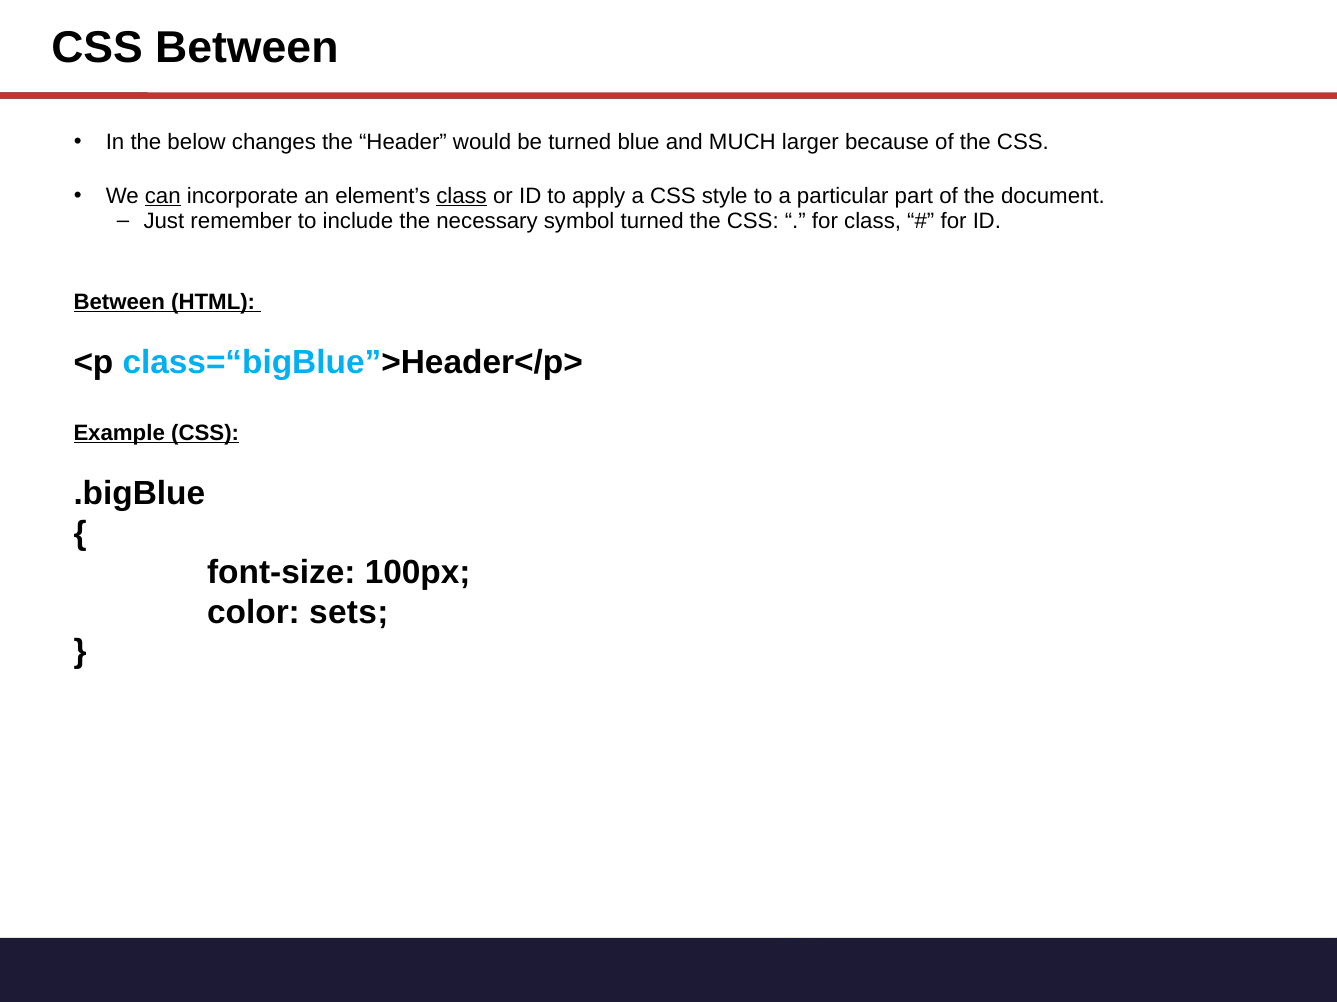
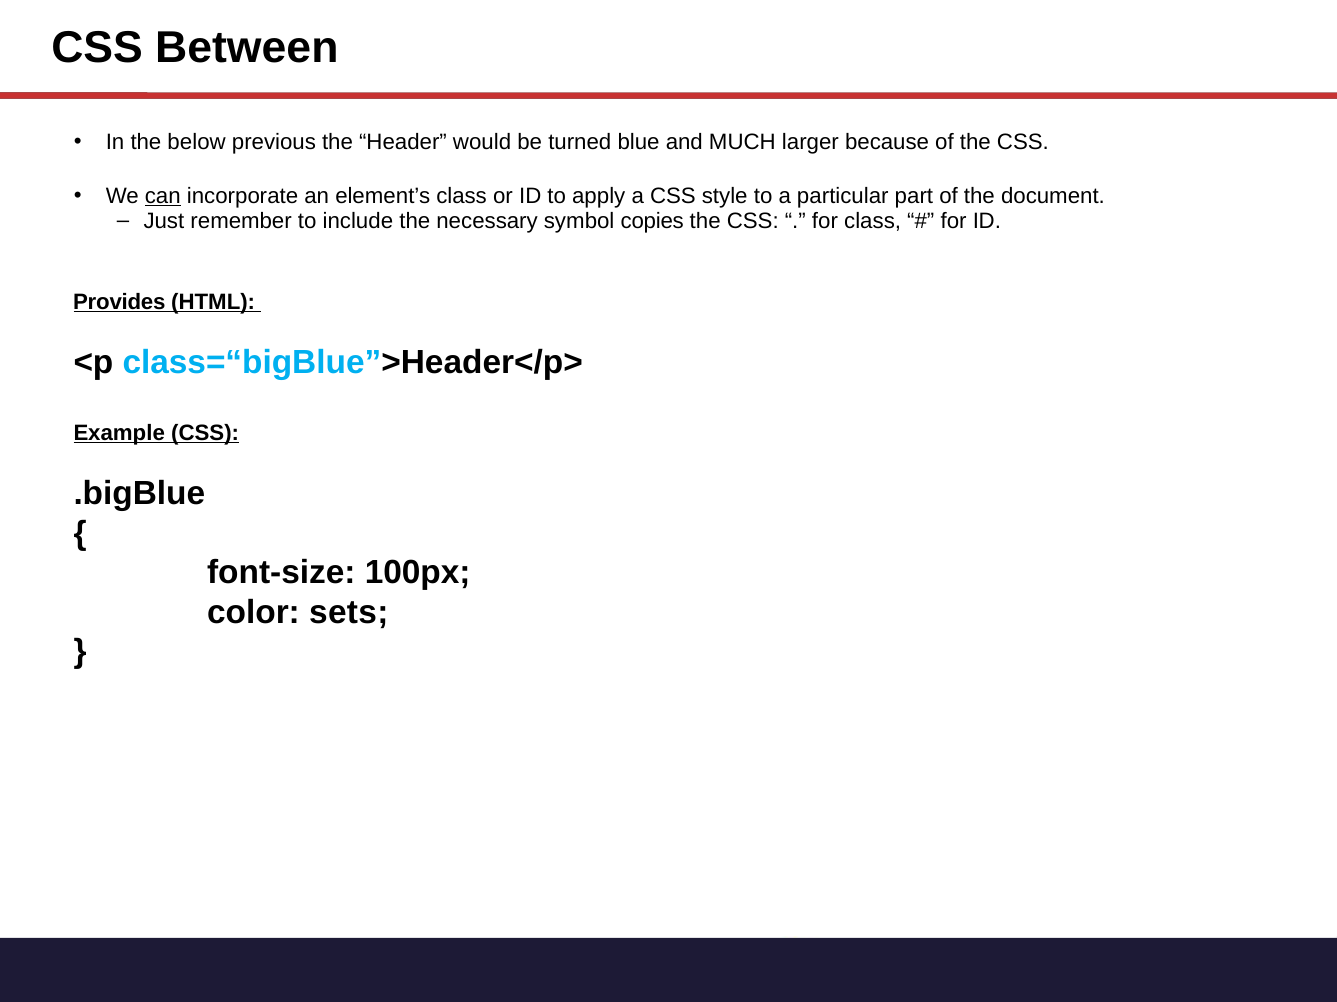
changes: changes -> previous (274, 142)
class underline: present -> none (462, 196)
symbol turned: turned -> copies (652, 221)
Between: Between -> Provides (119, 302)
